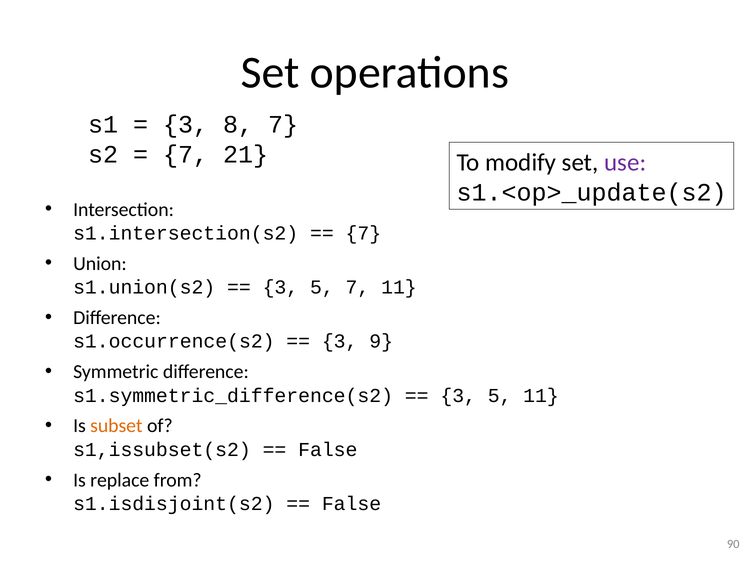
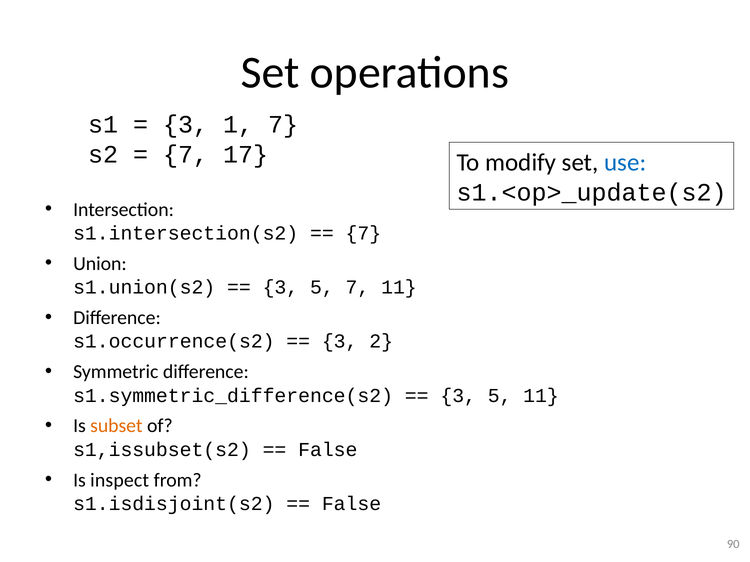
8: 8 -> 1 (238, 124)
21: 21 -> 17 (246, 154)
use colour: purple -> blue (625, 163)
9: 9 -> 2 (381, 342)
replace: replace -> inspect (120, 480)
